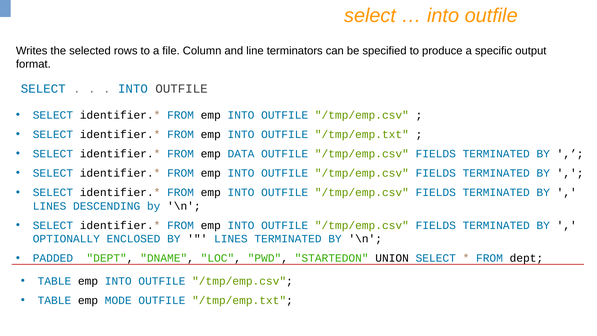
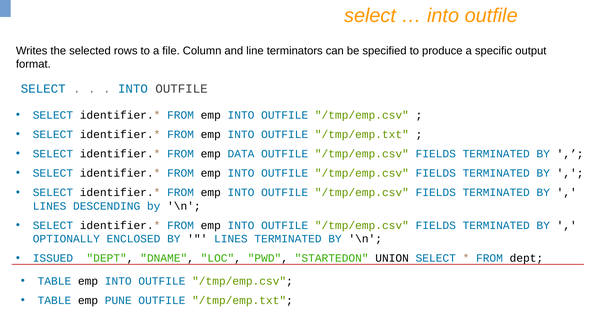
PADDED: PADDED -> ISSUED (53, 258)
MODE: MODE -> PUNE (118, 300)
